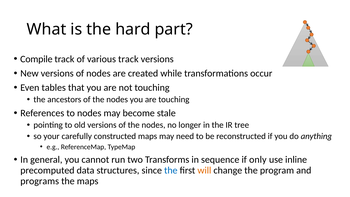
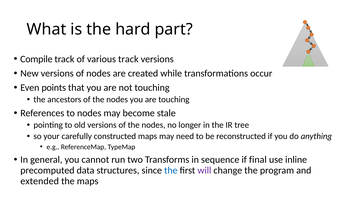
tables: tables -> points (54, 88)
only: only -> final (258, 160)
will colour: orange -> purple (204, 170)
programs: programs -> extended (40, 181)
